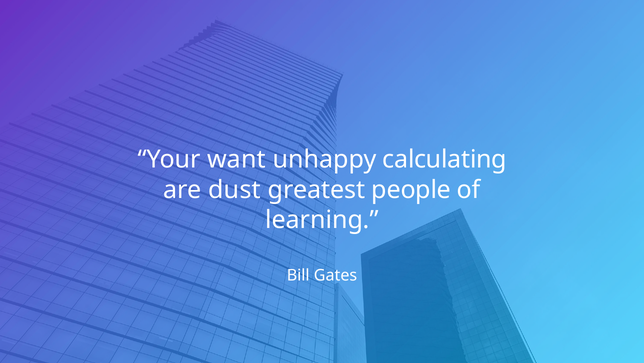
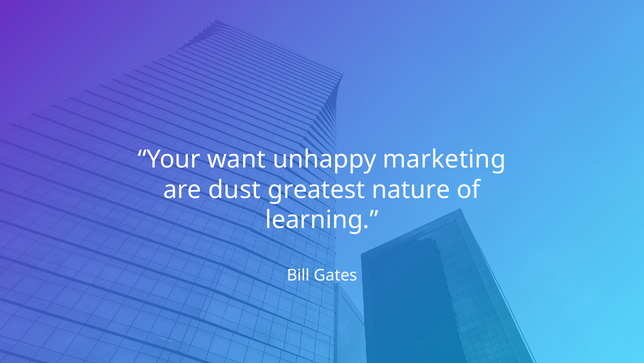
calculating: calculating -> marketing (444, 159)
people: people -> nature (411, 189)
